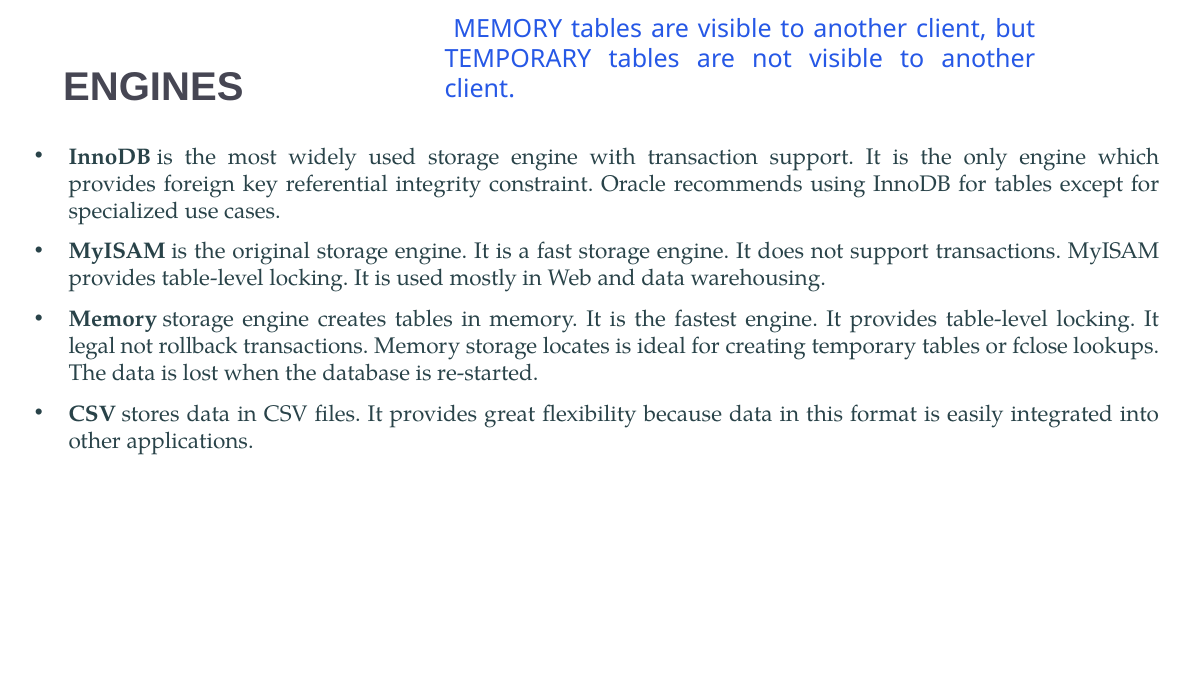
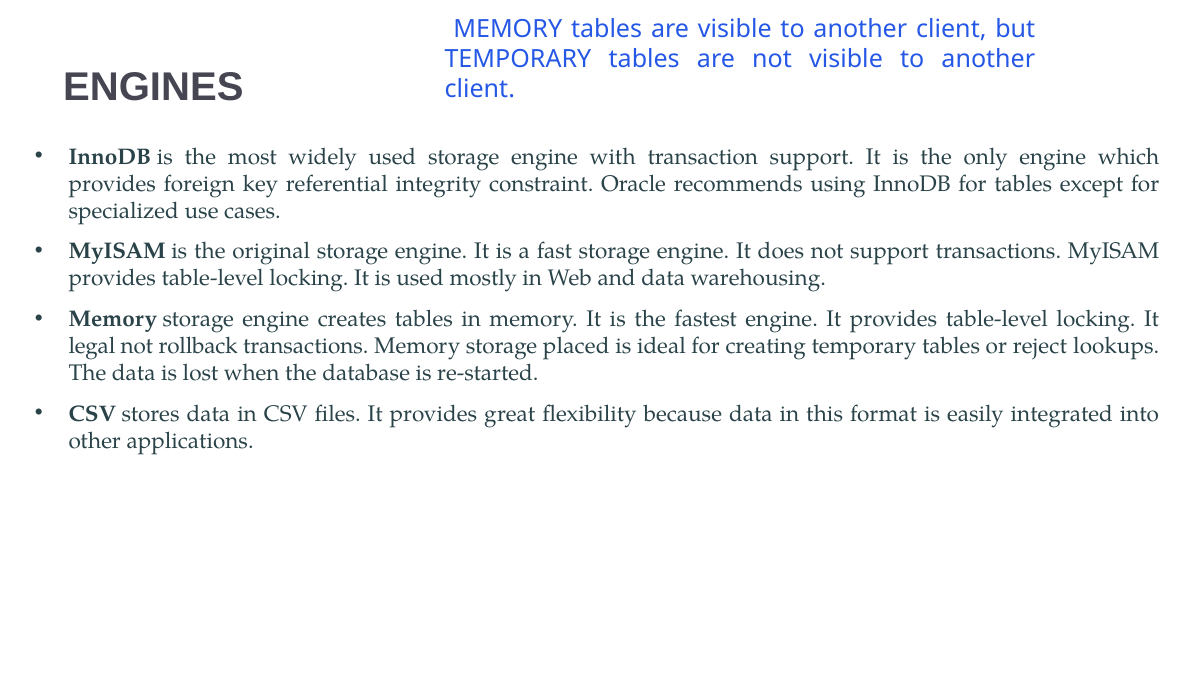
locates: locates -> placed (576, 346)
fclose: fclose -> reject (1040, 346)
